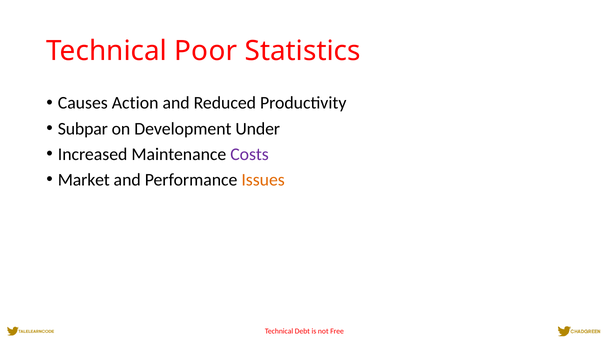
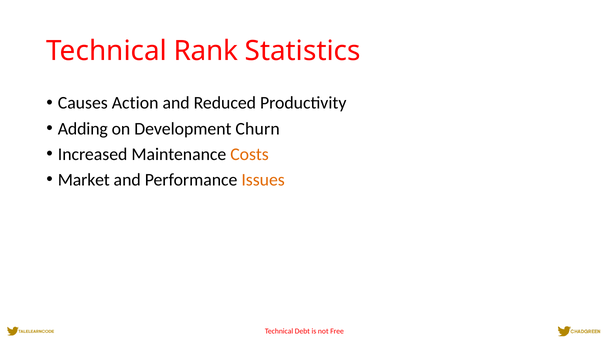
Poor: Poor -> Rank (206, 51)
Subpar: Subpar -> Adding (83, 128)
Under: Under -> Churn (258, 128)
Costs colour: purple -> orange (250, 154)
